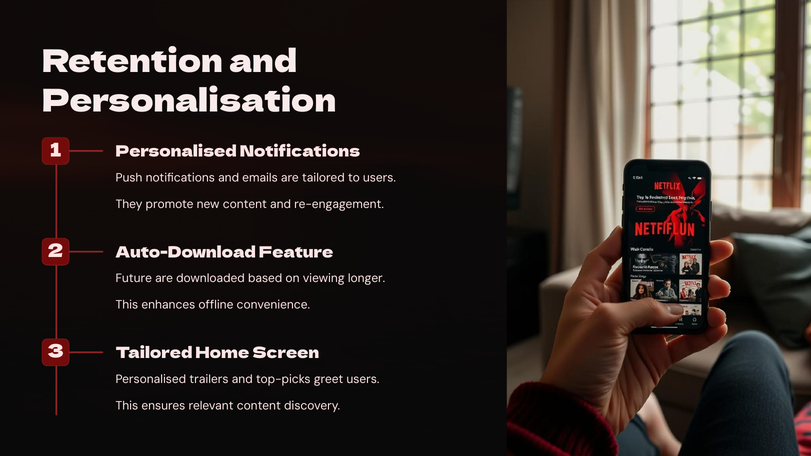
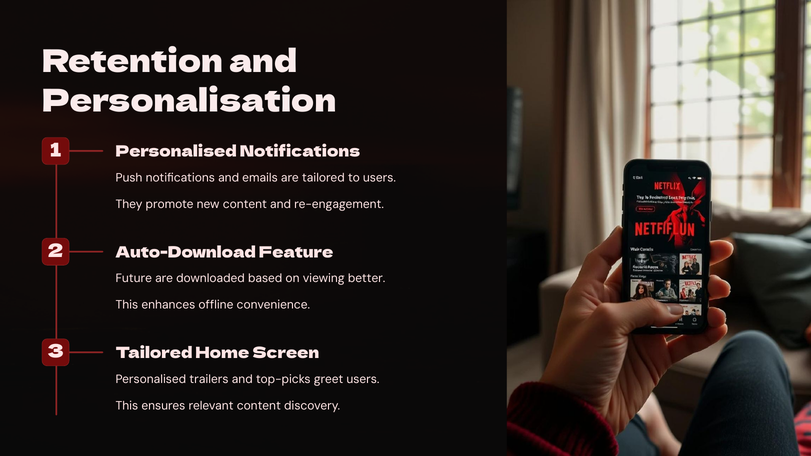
longer: longer -> better (367, 279)
